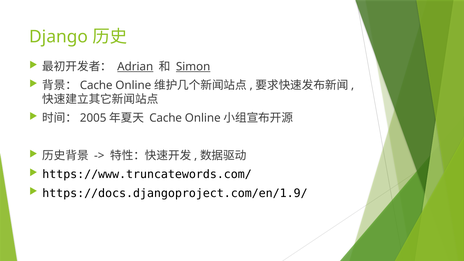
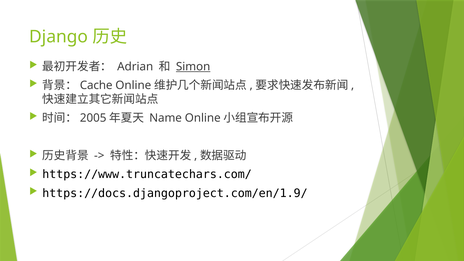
Adrian underline: present -> none (135, 67)
Cache: Cache -> Name (166, 118)
https://www.truncatewords.com/: https://www.truncatewords.com/ -> https://www.truncatechars.com/ (147, 174)
